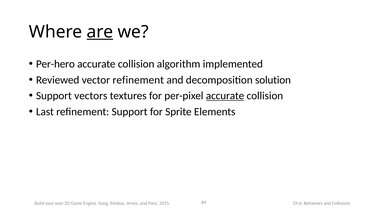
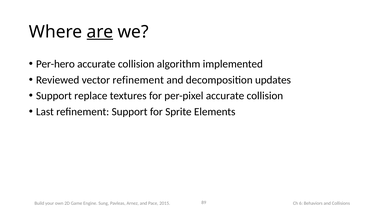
solution: solution -> updates (273, 80)
vectors: vectors -> replace (91, 96)
accurate underline: present -> none (225, 96)
